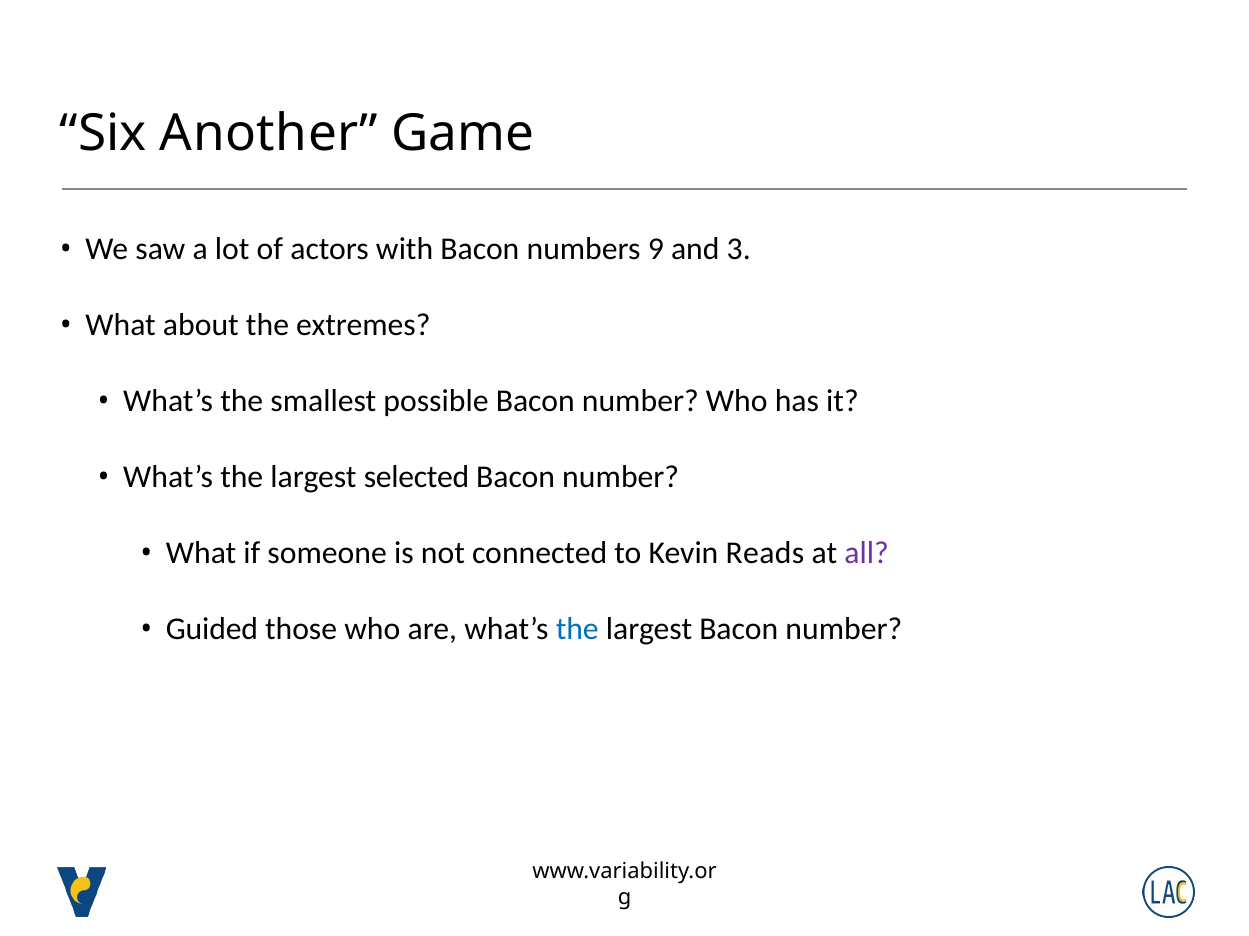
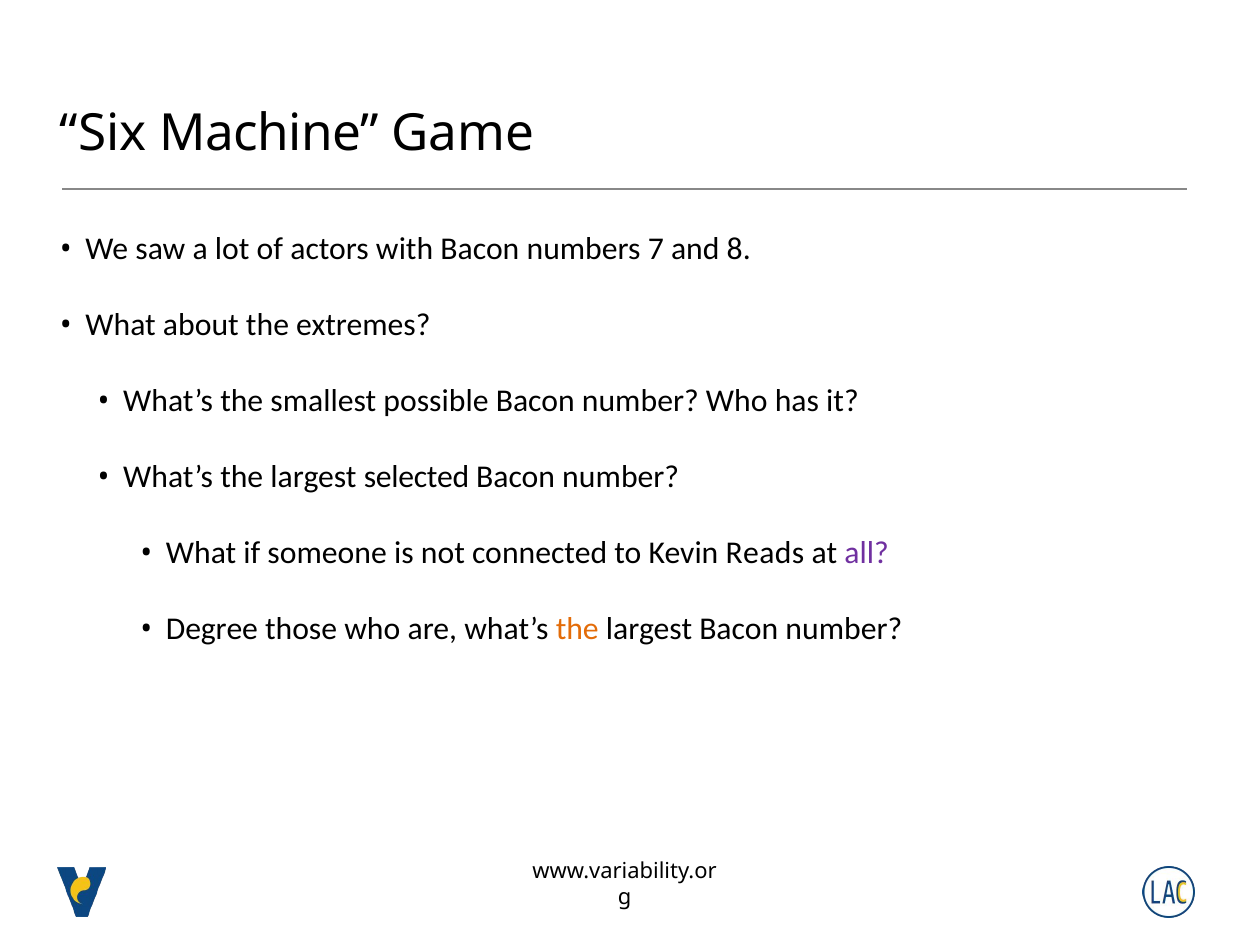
Another: Another -> Machine (269, 134)
9: 9 -> 7 (656, 249)
3: 3 -> 8 (739, 249)
Guided: Guided -> Degree (212, 630)
the colour: blue -> orange (577, 630)
